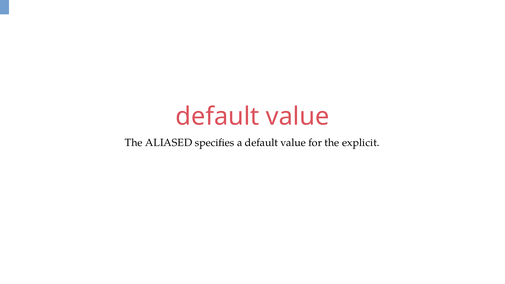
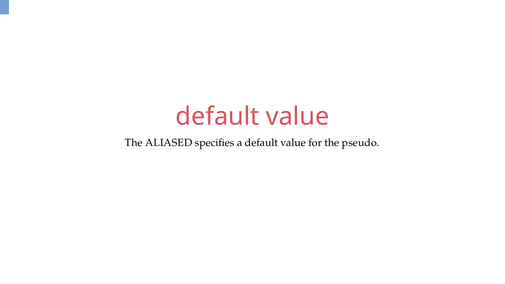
explicit: explicit -> pseudo (361, 143)
